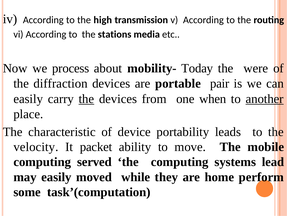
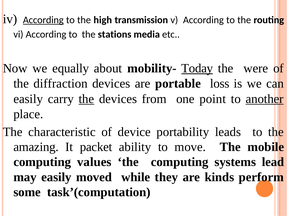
According underline: none -> present (43, 20)
process: process -> equally (71, 68)
Today underline: none -> present (197, 68)
pair: pair -> loss (220, 83)
when: when -> point (213, 98)
velocity: velocity -> amazing (36, 146)
served: served -> values (94, 161)
home: home -> kinds (219, 176)
